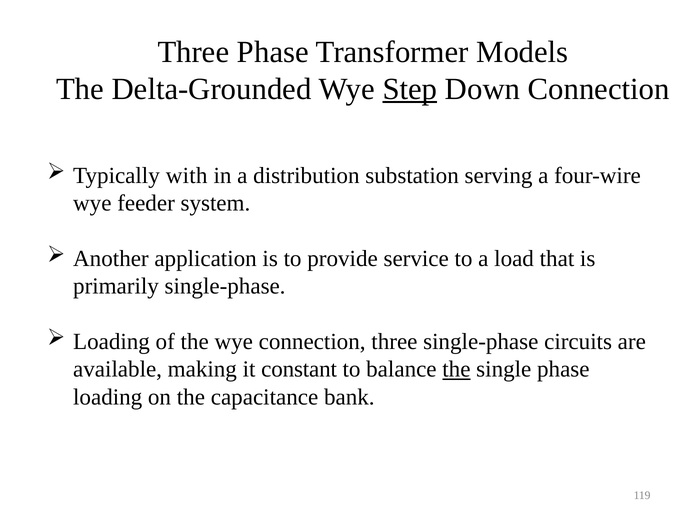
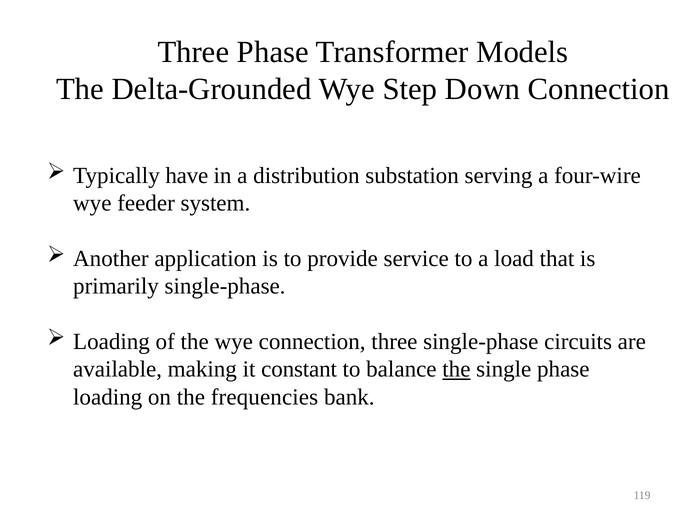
Step underline: present -> none (410, 89)
with: with -> have (187, 175)
capacitance: capacitance -> frequencies (264, 397)
